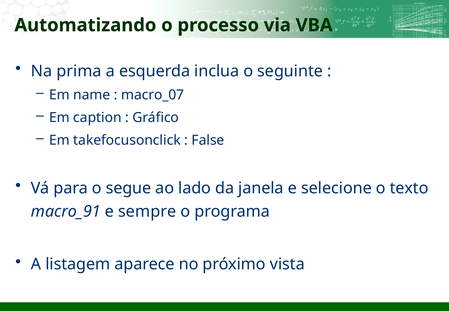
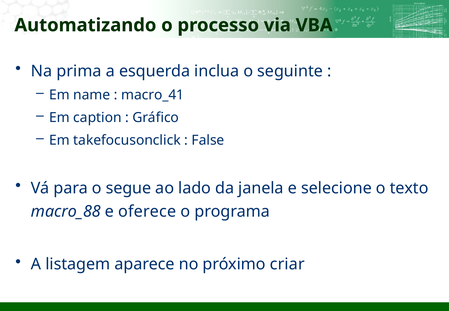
macro_07: macro_07 -> macro_41 (153, 95)
macro_91: macro_91 -> macro_88 (66, 211)
sempre: sempre -> oferece (147, 211)
vista: vista -> criar (287, 264)
